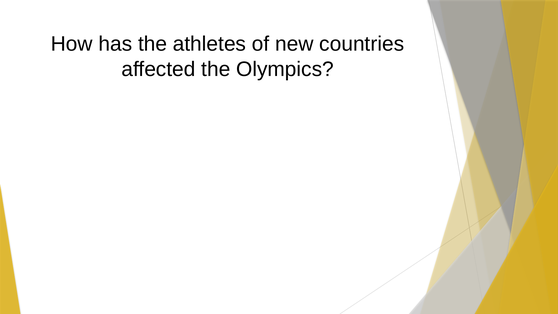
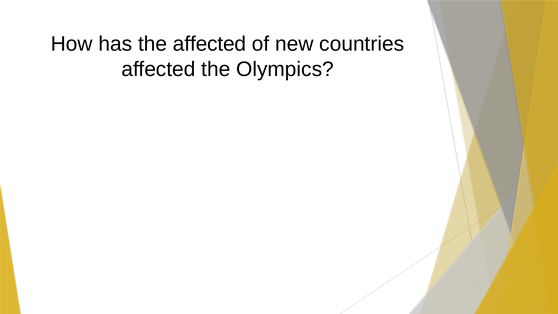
the athletes: athletes -> affected (210, 44)
